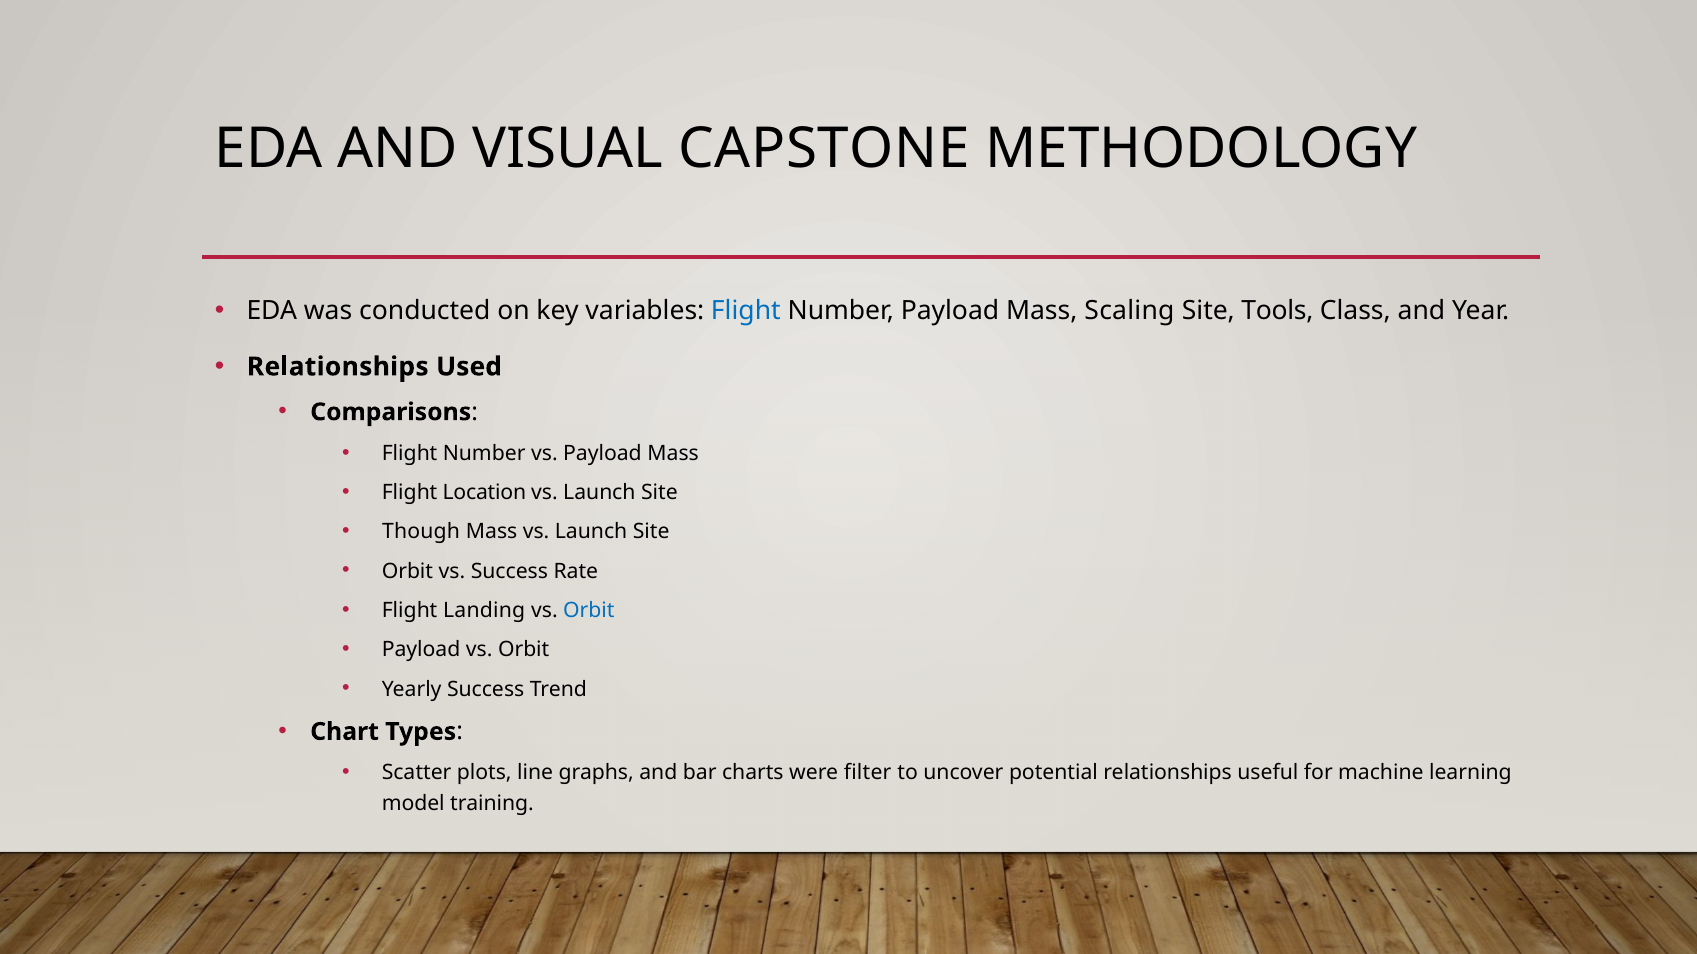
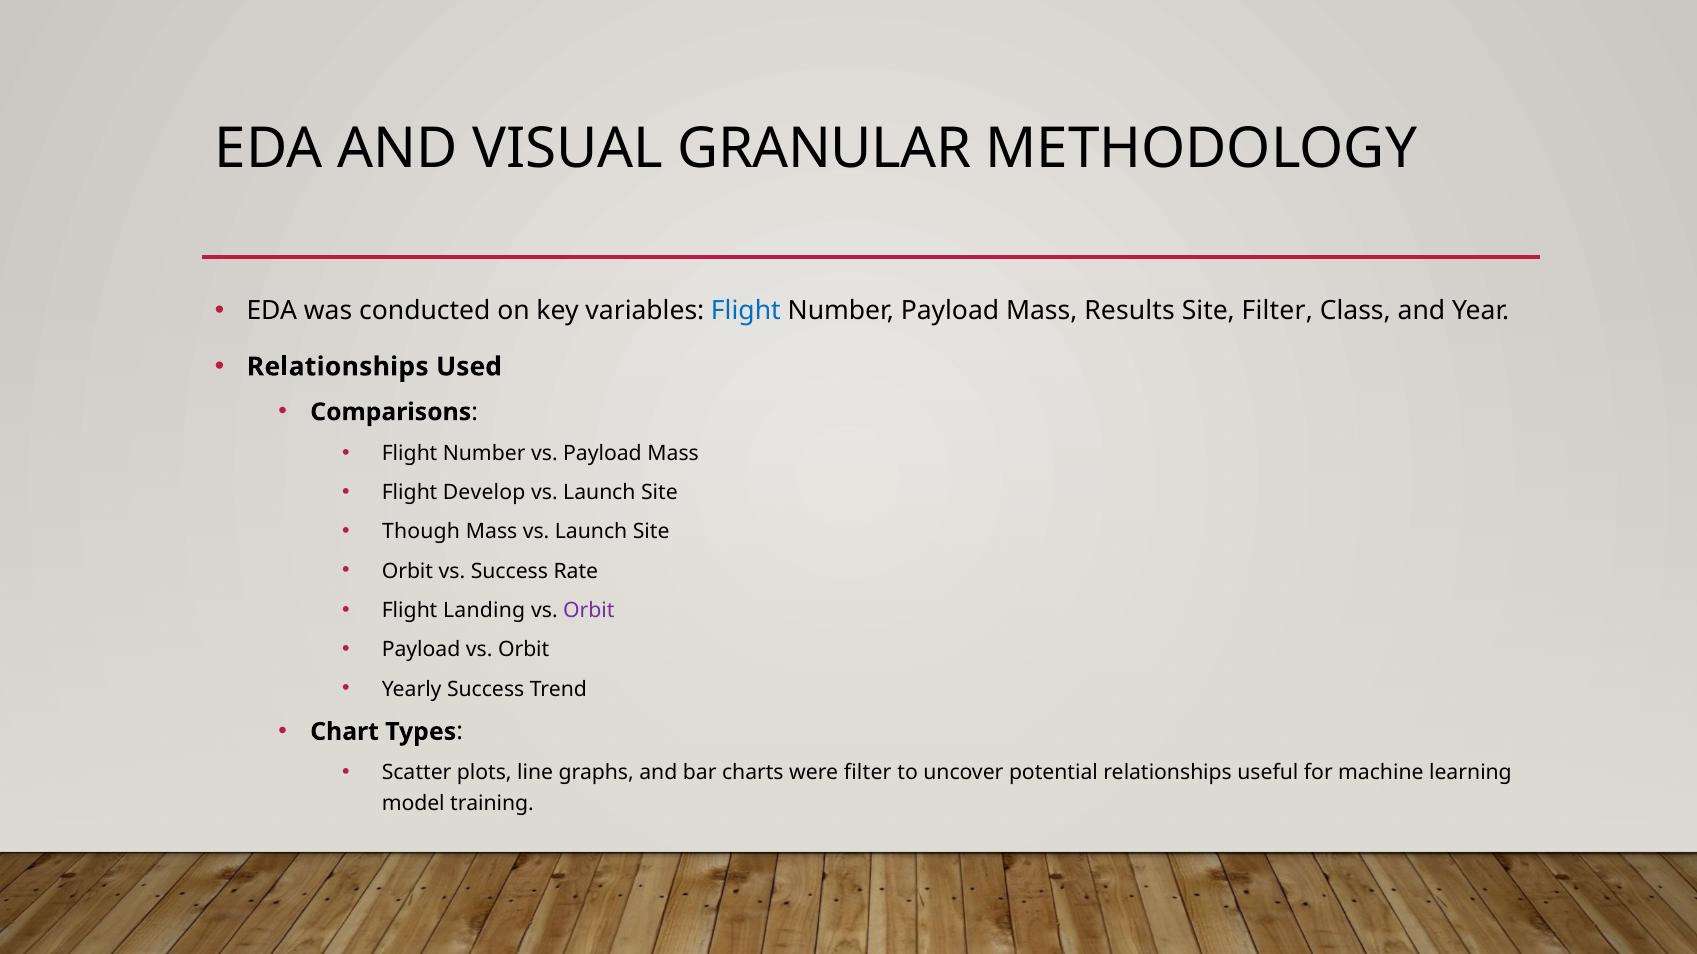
CAPSTONE: CAPSTONE -> GRANULAR (825, 149)
Scaling: Scaling -> Results (1130, 311)
Site Tools: Tools -> Filter (1277, 311)
Location: Location -> Develop (484, 493)
Orbit colour: blue -> purple (589, 611)
